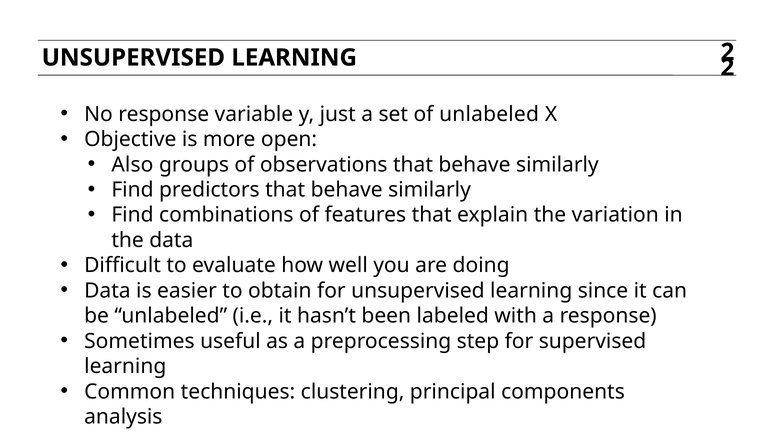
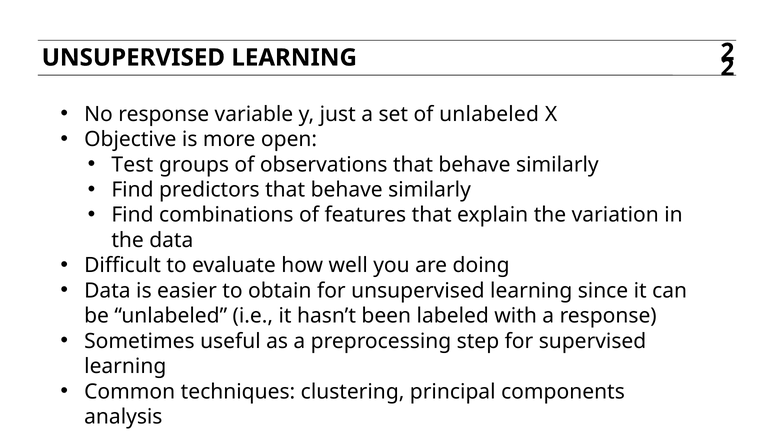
Also: Also -> Test (132, 164)
